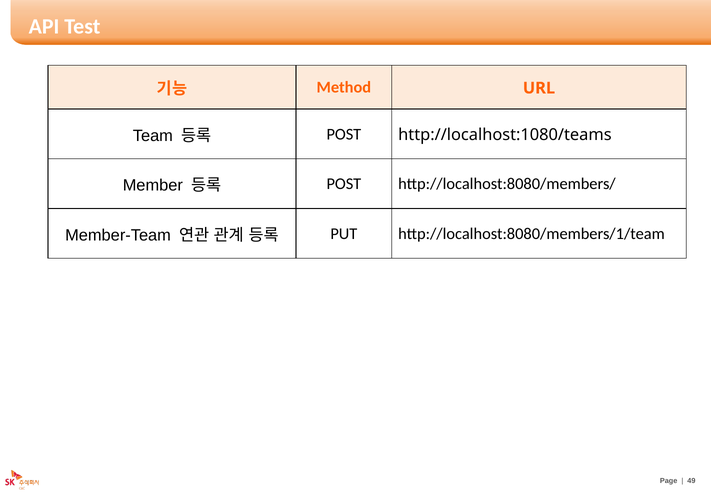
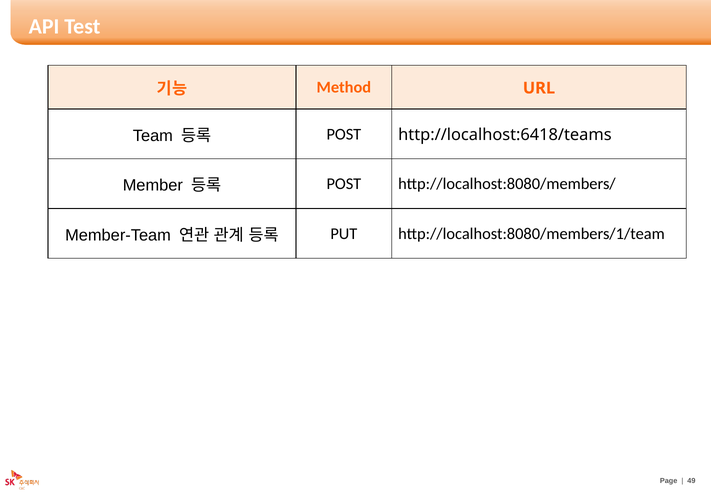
http://localhost:1080/teams: http://localhost:1080/teams -> http://localhost:6418/teams (505, 135)
